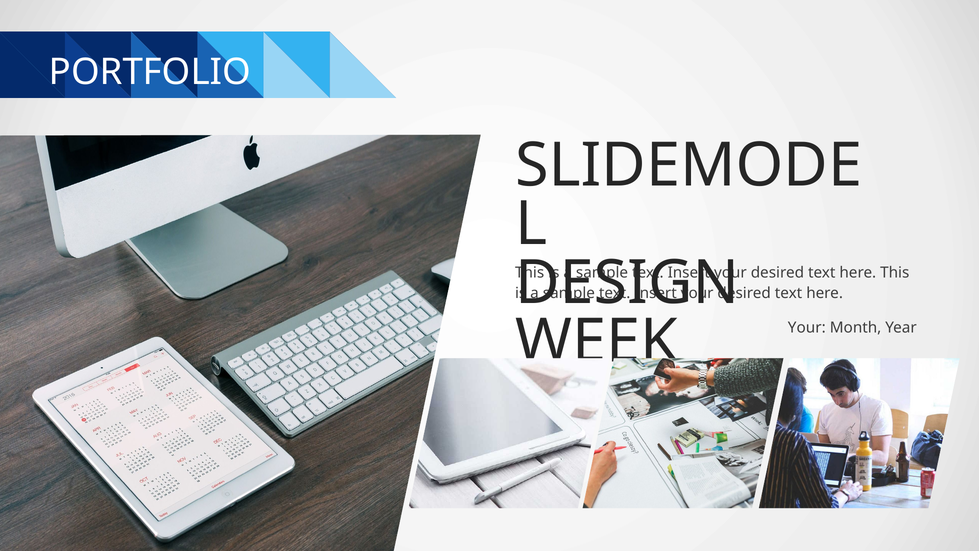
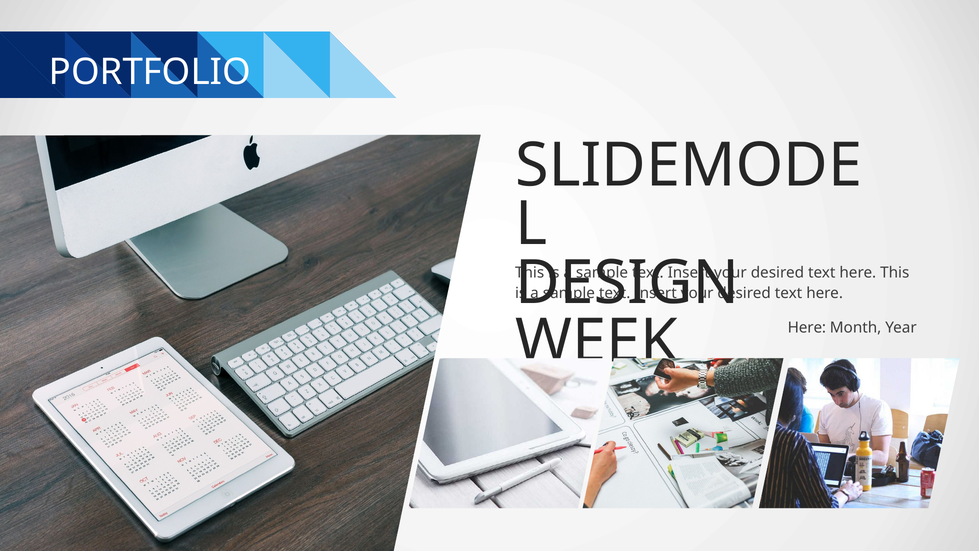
Your: Your -> Here (807, 328)
